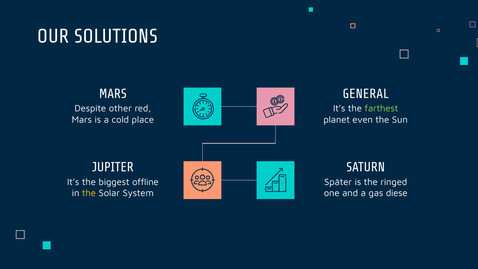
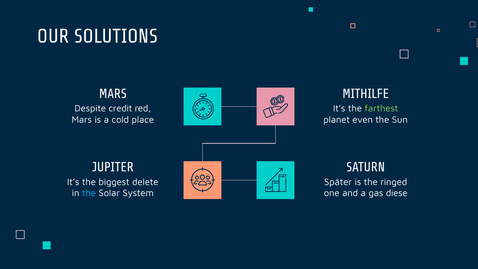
GENERAL: GENERAL -> MITHILFE (366, 94)
other: other -> credit (120, 109)
offline: offline -> delete (145, 182)
the colour: yellow -> light blue (89, 193)
